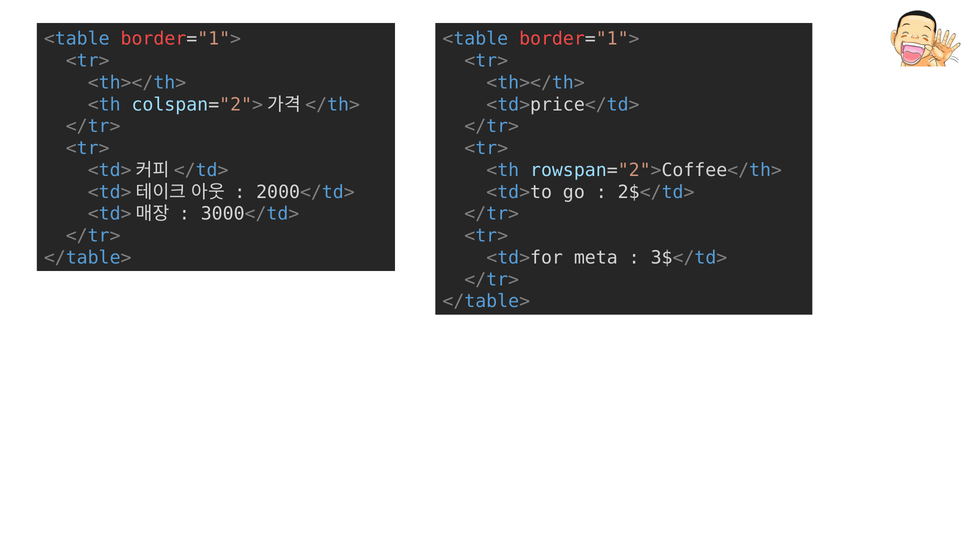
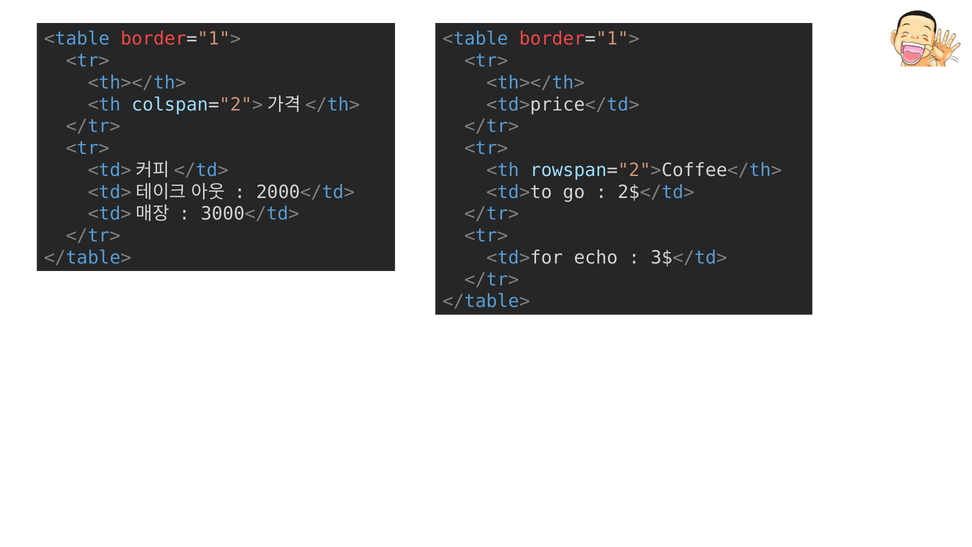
meta: meta -> echo (596, 258)
